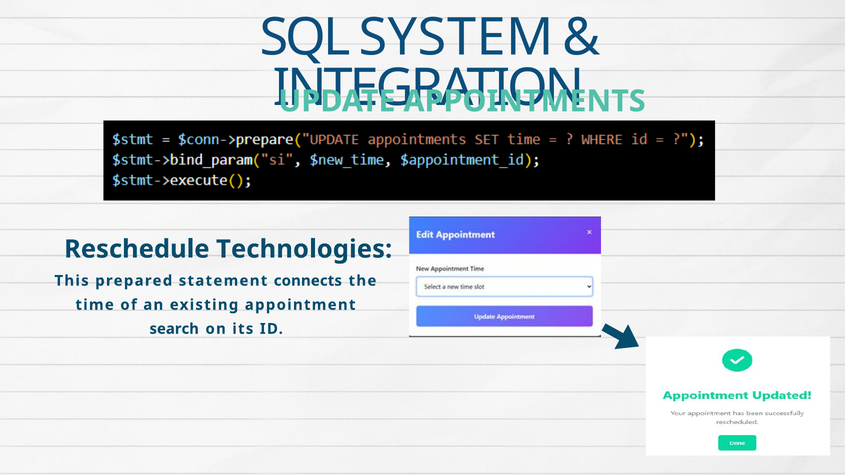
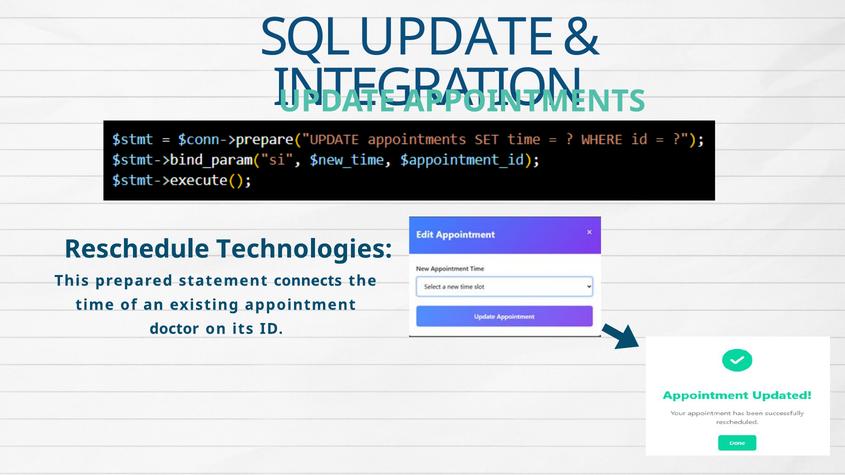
SQL SYSTEM: SYSTEM -> UPDATE (457, 38)
search: search -> doctor (174, 329)
